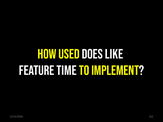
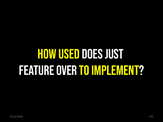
LIKE: LIKE -> JUST (114, 54)
TIME: TIME -> OVER (67, 71)
